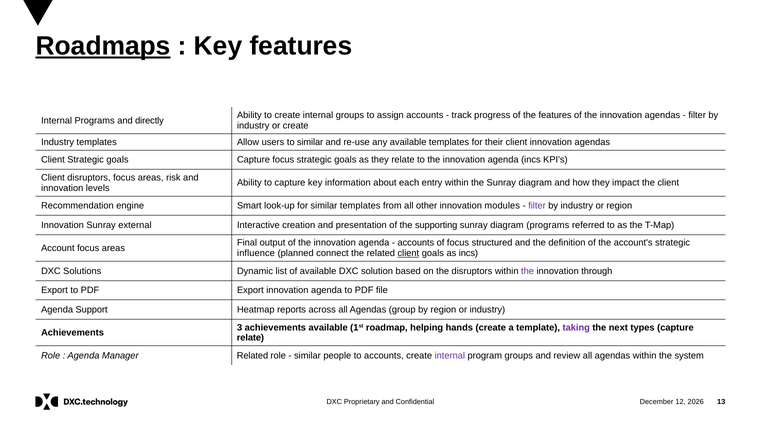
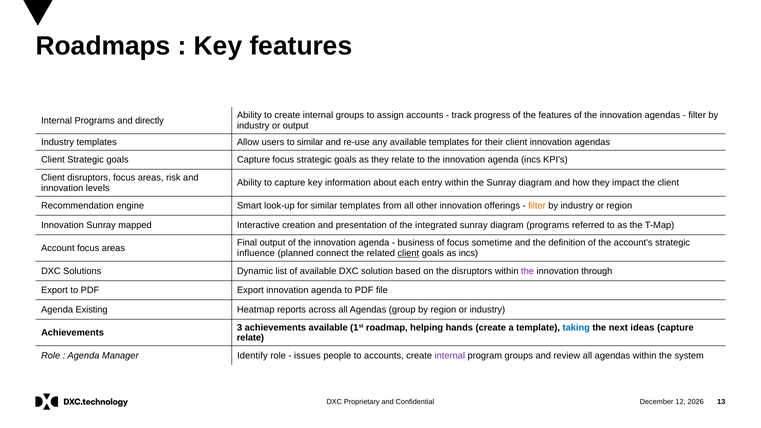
Roadmaps underline: present -> none (103, 46)
or create: create -> output (296, 126)
modules: modules -> offerings (502, 206)
filter colour: purple -> orange (537, 206)
external: external -> mapped (135, 225)
supporting: supporting -> integrated (436, 225)
accounts: accounts -> business (416, 243)
structured: structured -> sometime (492, 243)
Support: Support -> Existing (92, 310)
taking colour: purple -> blue (576, 328)
types: types -> ideas (642, 328)
Manager Related: Related -> Identify (252, 356)
similar: similar -> issues (307, 356)
